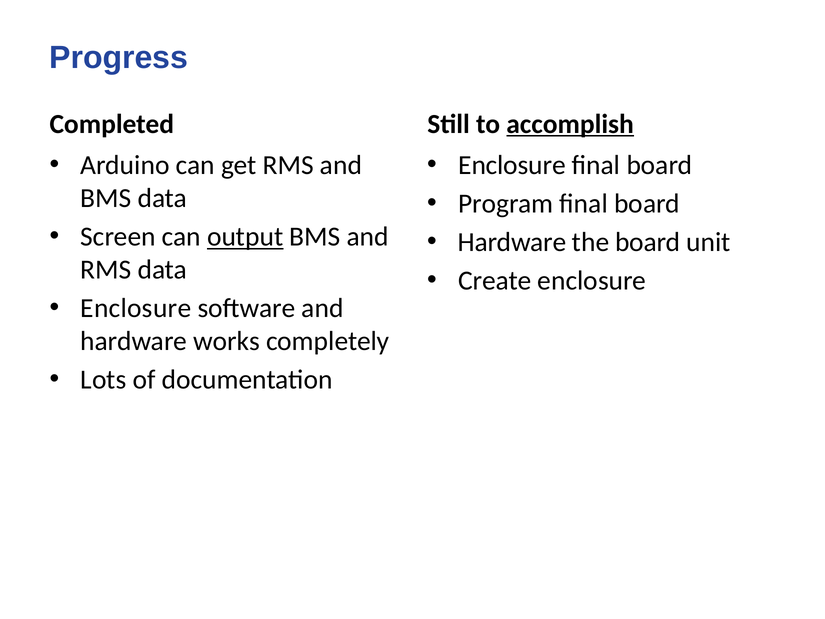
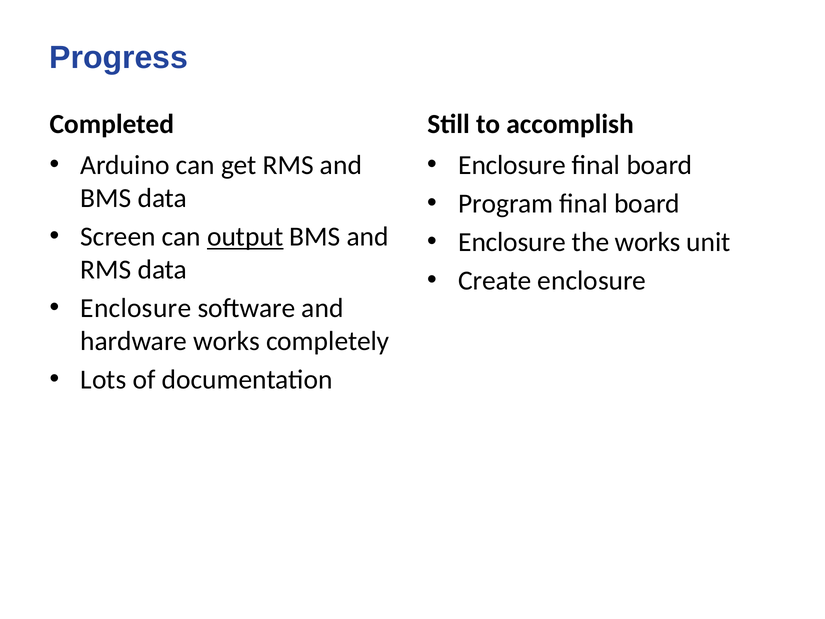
accomplish underline: present -> none (570, 124)
Hardware: Hardware -> Enclosure (512, 242)
the board: board -> works (648, 242)
